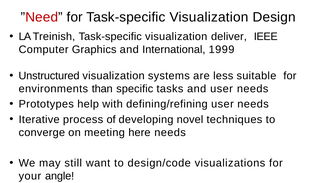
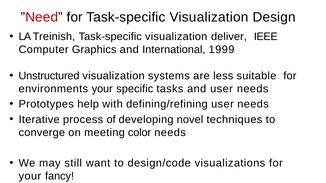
environments than: than -> your (102, 89)
here: here -> color (140, 133)
angle: angle -> fancy (60, 176)
